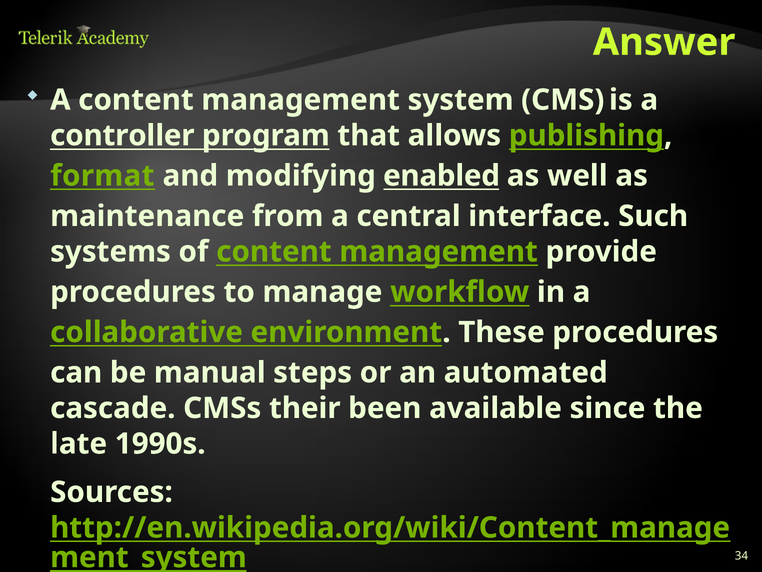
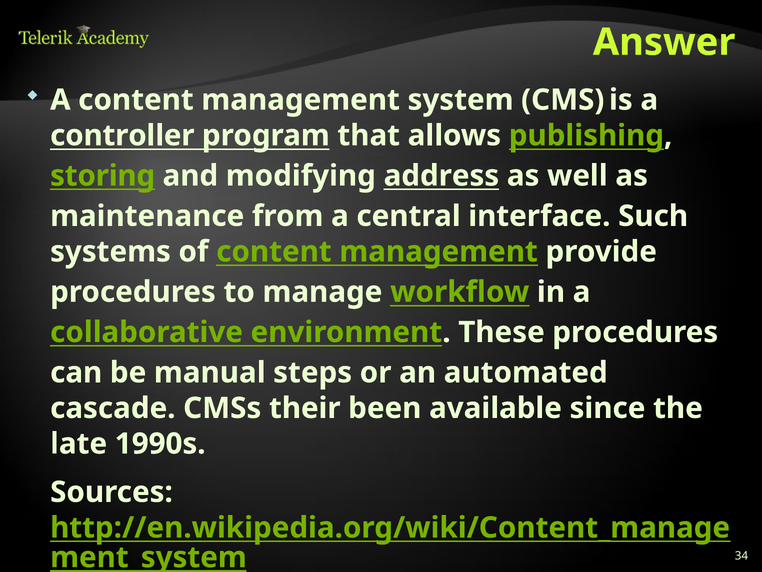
format: format -> storing (103, 176)
enabled: enabled -> address (441, 176)
